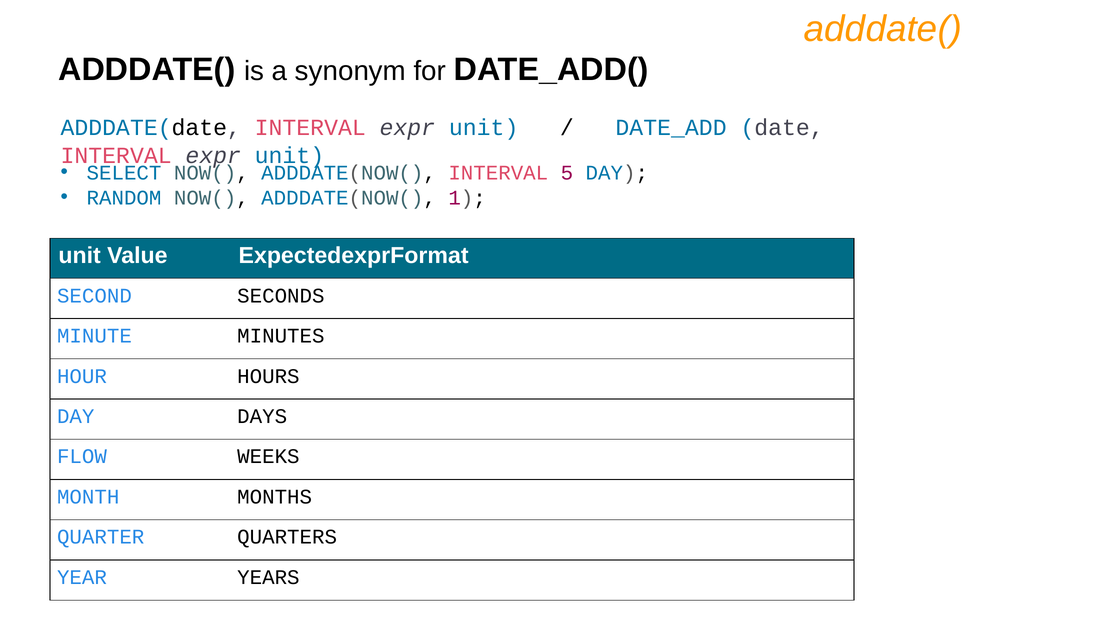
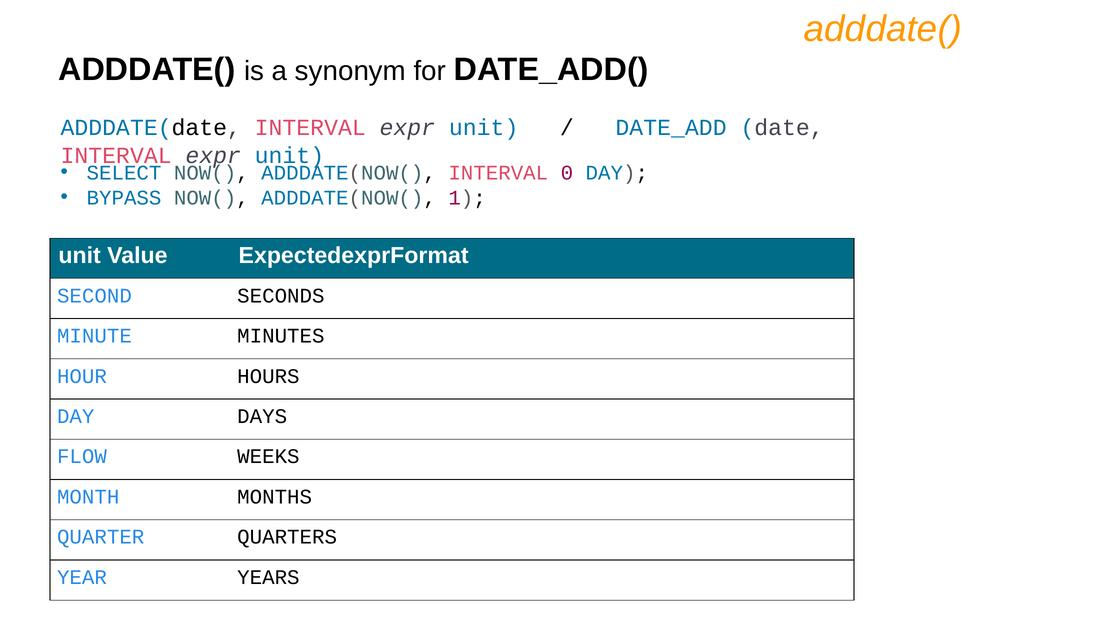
5: 5 -> 0 (567, 173)
RANDOM: RANDOM -> BYPASS (124, 198)
